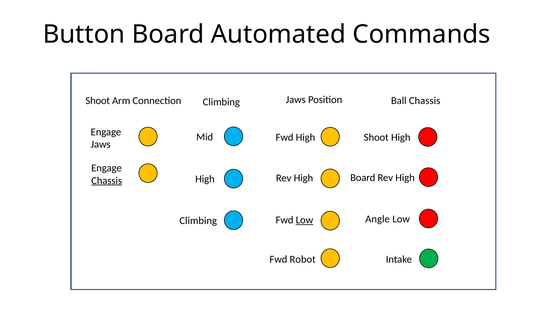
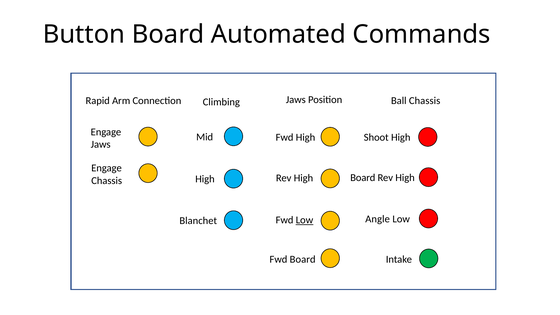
Shoot: Shoot -> Rapid (98, 101)
Chassis underline: present -> none (107, 181)
Climbing: Climbing -> Blanchet (198, 221)
Fwd Robot: Robot -> Board (303, 259)
